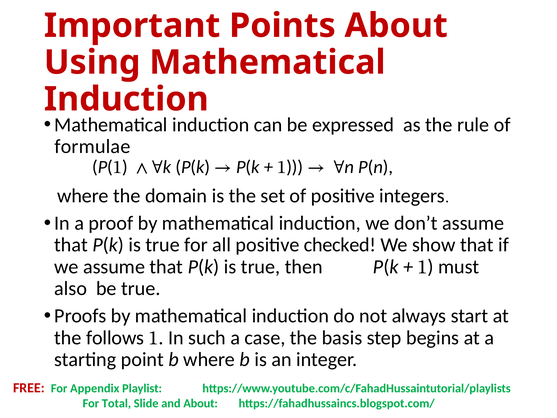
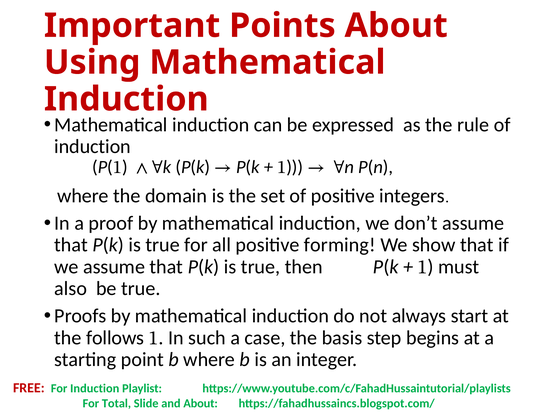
formulae: formulae -> induction (93, 146)
checked: checked -> forming (340, 245)
For Appendix: Appendix -> Induction (95, 388)
